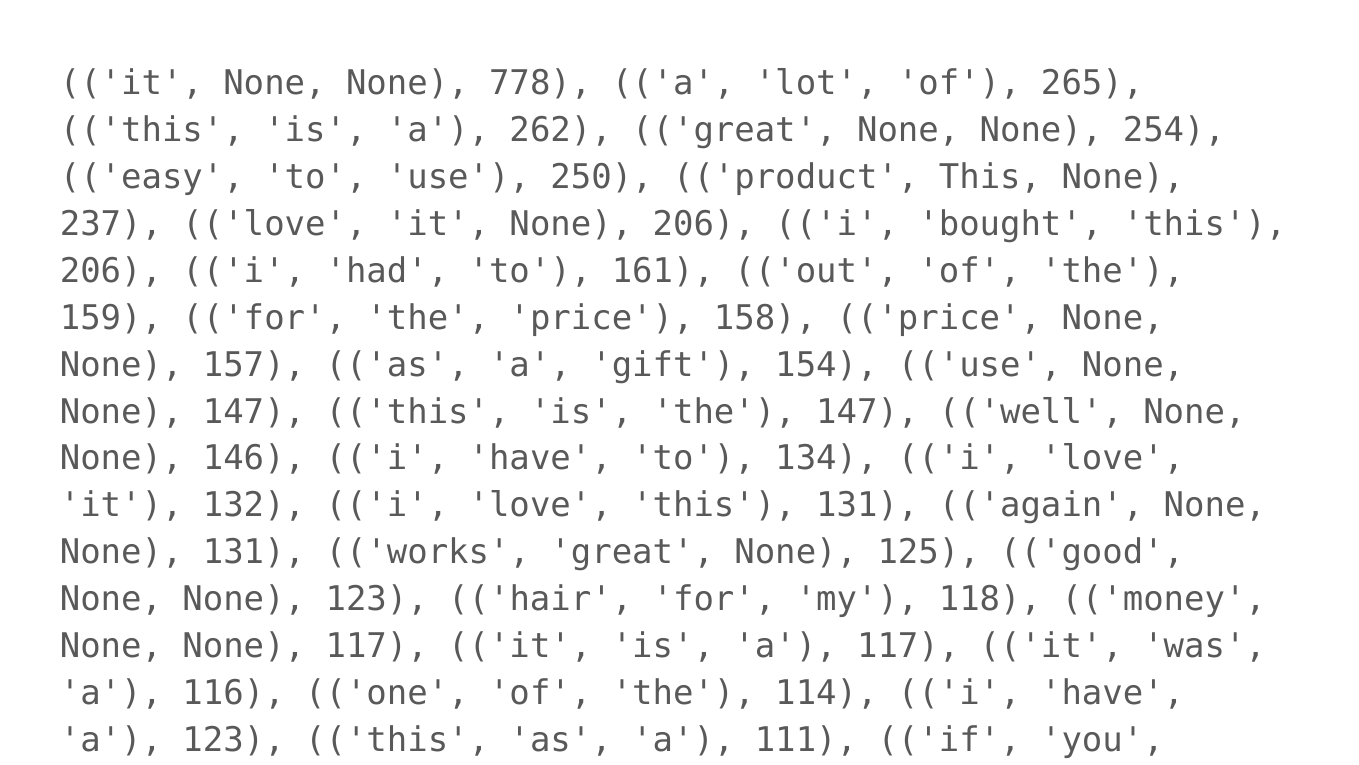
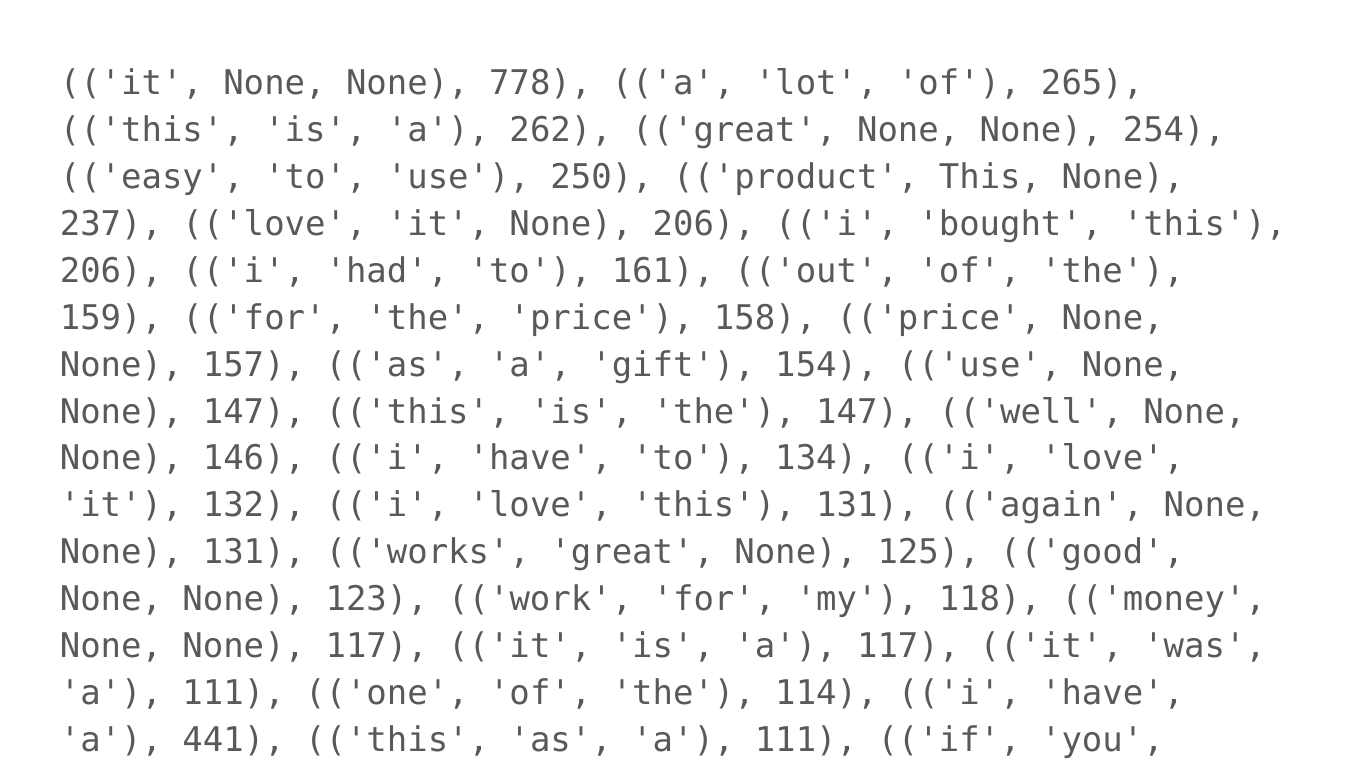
hair: hair -> work (540, 599)
116: 116 -> 111 (234, 693)
a 123: 123 -> 441 (234, 740)
